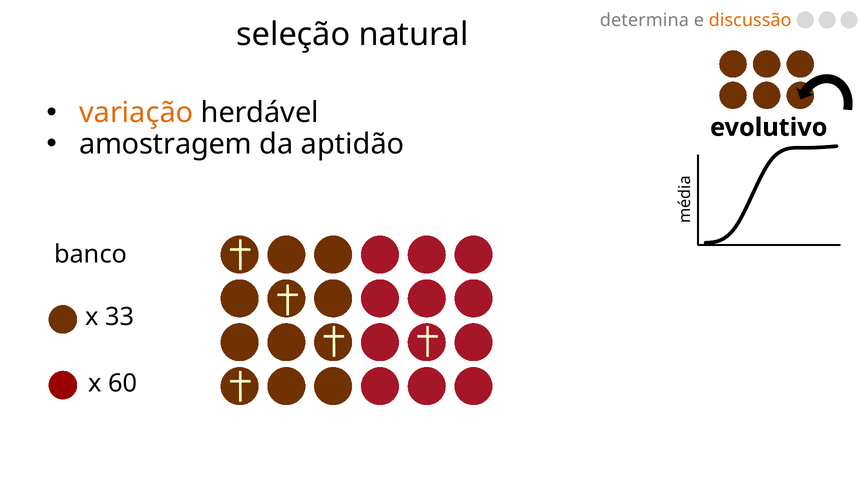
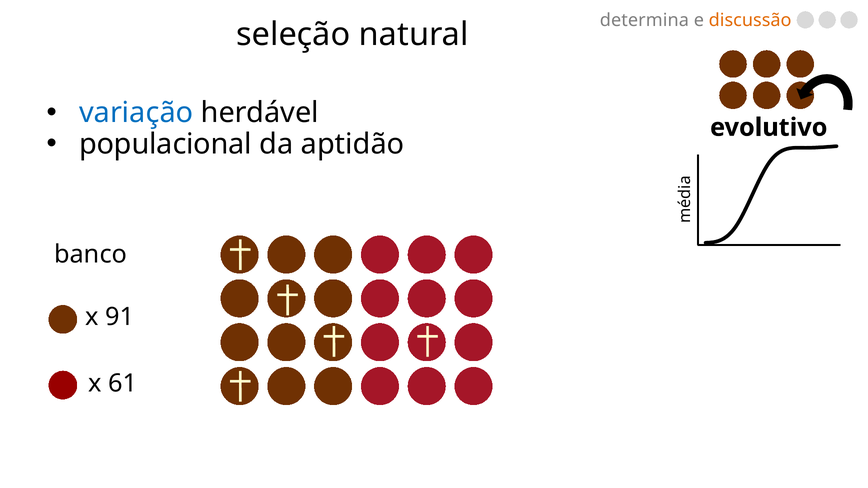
variação colour: orange -> blue (136, 113)
amostragem: amostragem -> populacional (165, 144)
33: 33 -> 91 (120, 317)
60: 60 -> 61 (123, 384)
